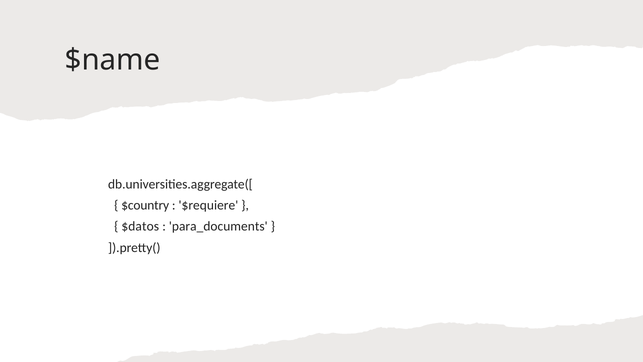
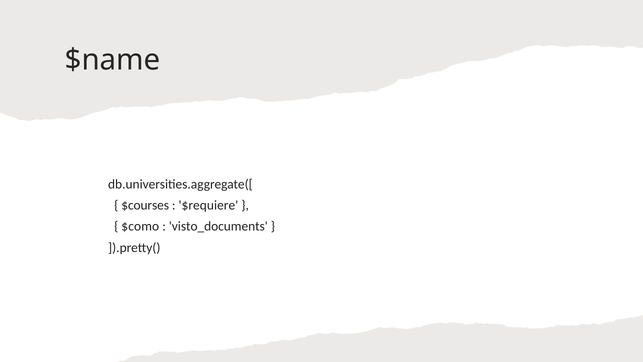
$country: $country -> $courses (145, 205)
$datos: $datos -> $como (140, 226)
para_documents: para_documents -> visto_documents (218, 226)
